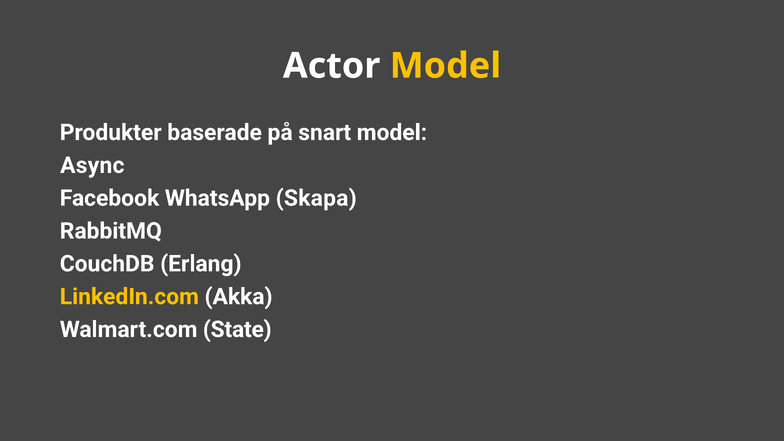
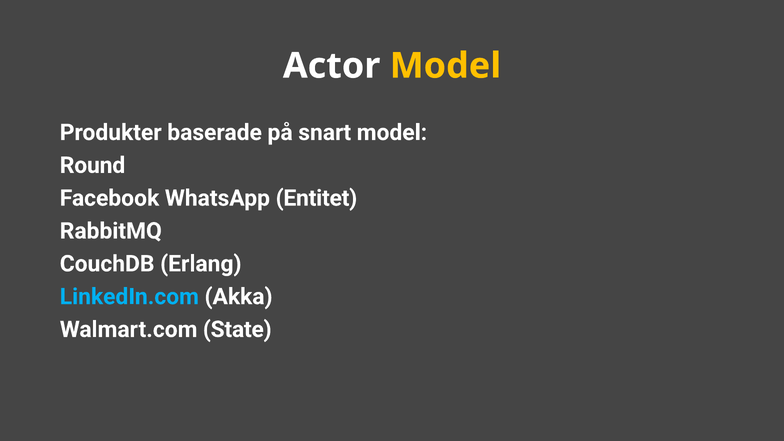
Async: Async -> Round (92, 165)
Skapa: Skapa -> Entitet (316, 198)
LinkedIn.com colour: yellow -> light blue (129, 297)
